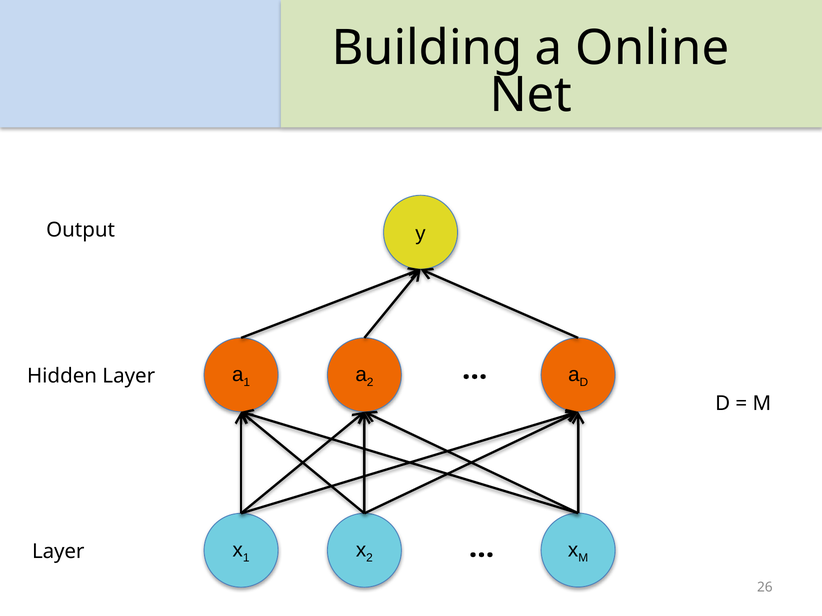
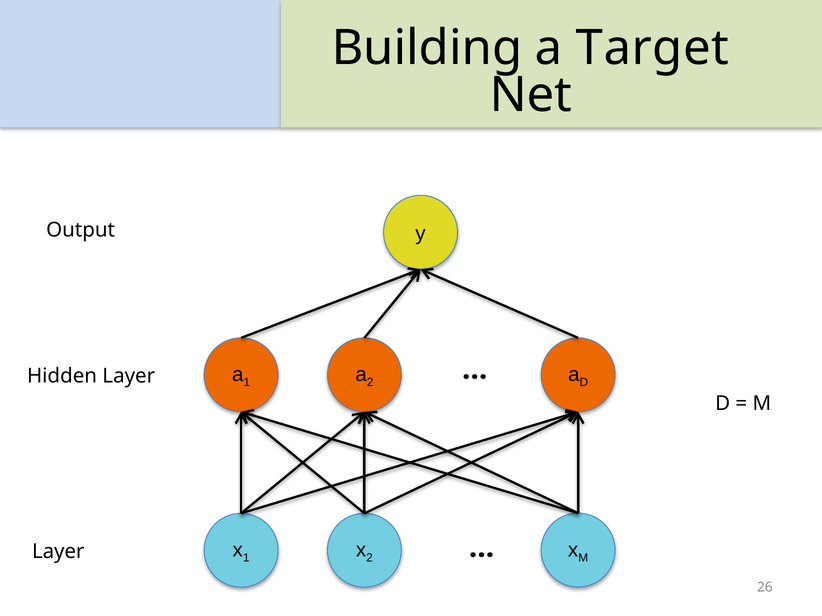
Online: Online -> Target (652, 48)
